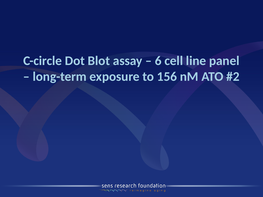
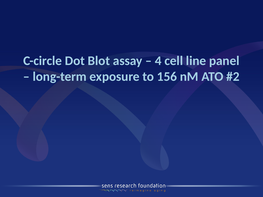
6: 6 -> 4 (158, 61)
